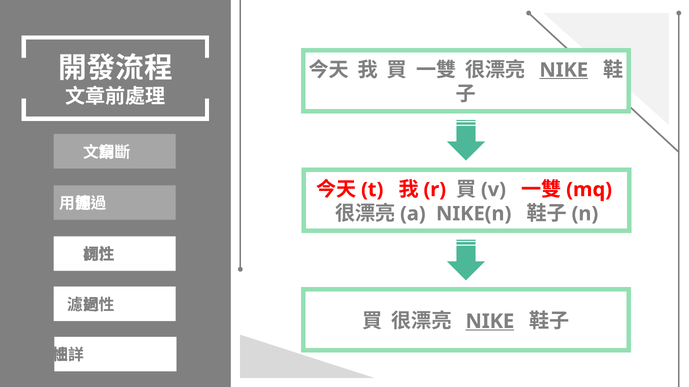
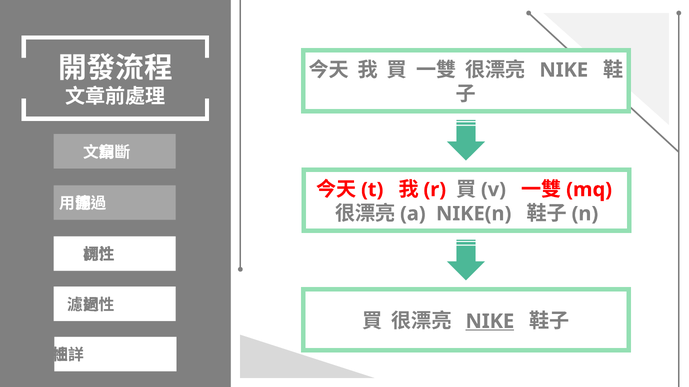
NIKE underline: present -> none (564, 70)
